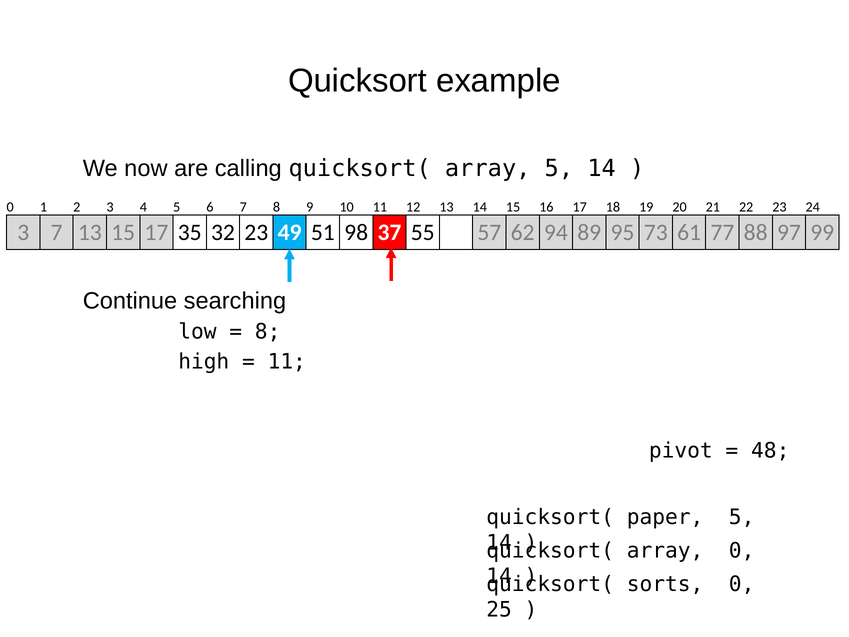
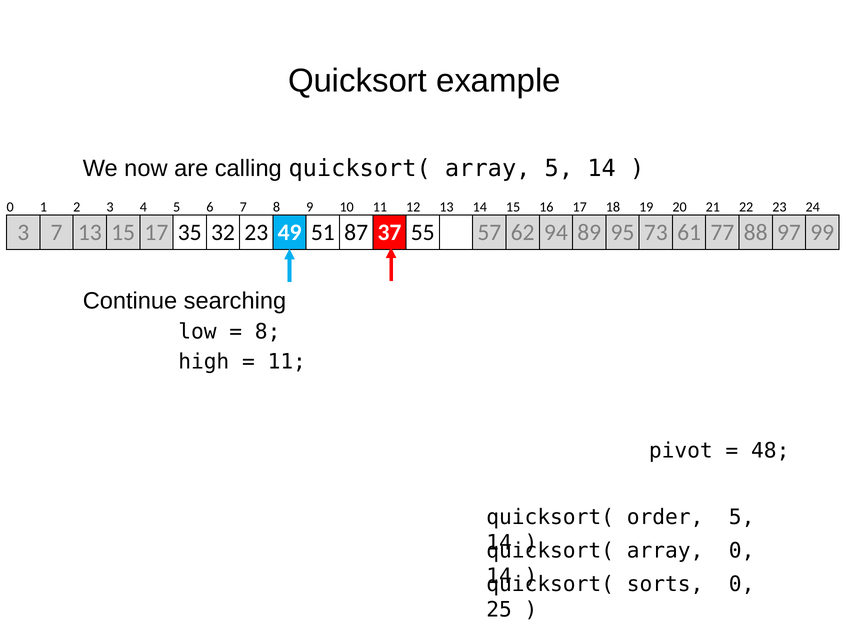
98: 98 -> 87 (356, 233)
paper: paper -> order (665, 517)
